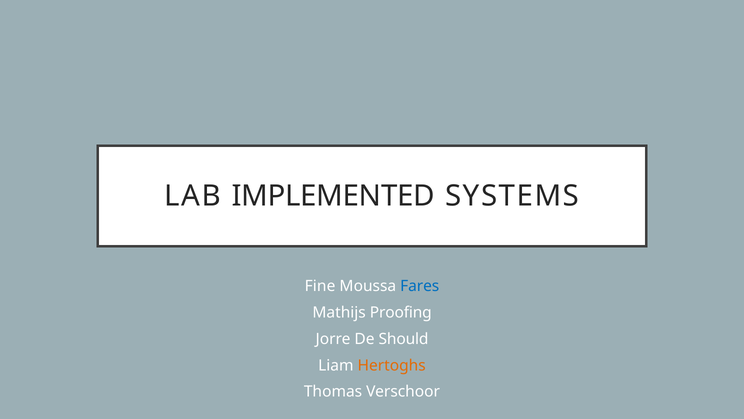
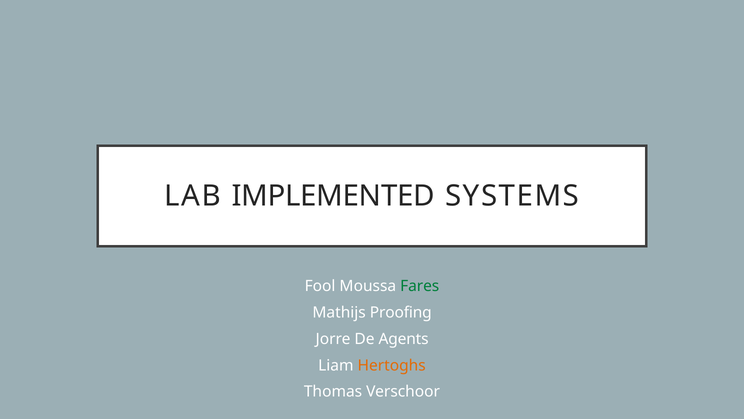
Fine: Fine -> Fool (320, 286)
Fares colour: blue -> green (420, 286)
Should: Should -> Agents (404, 339)
